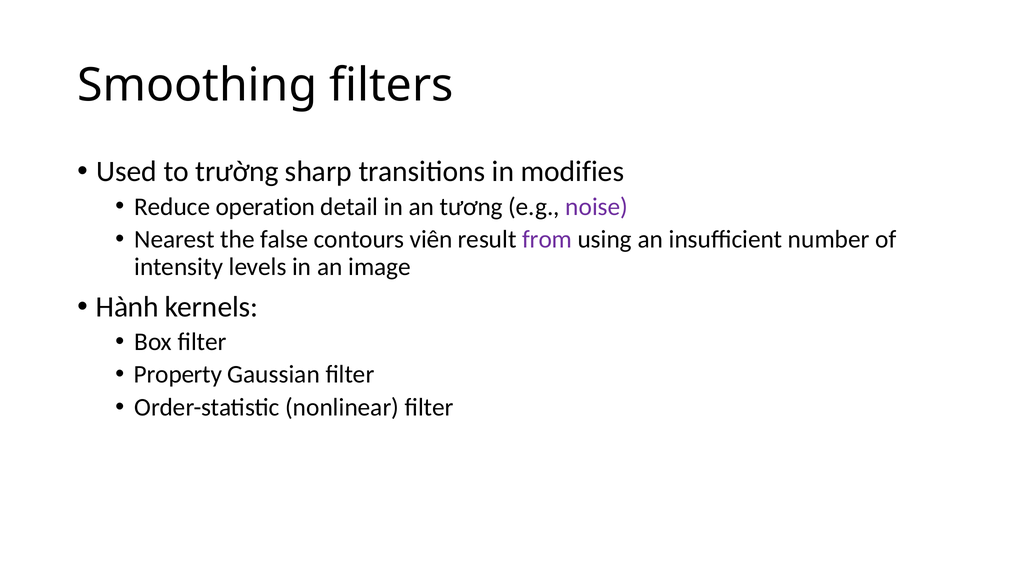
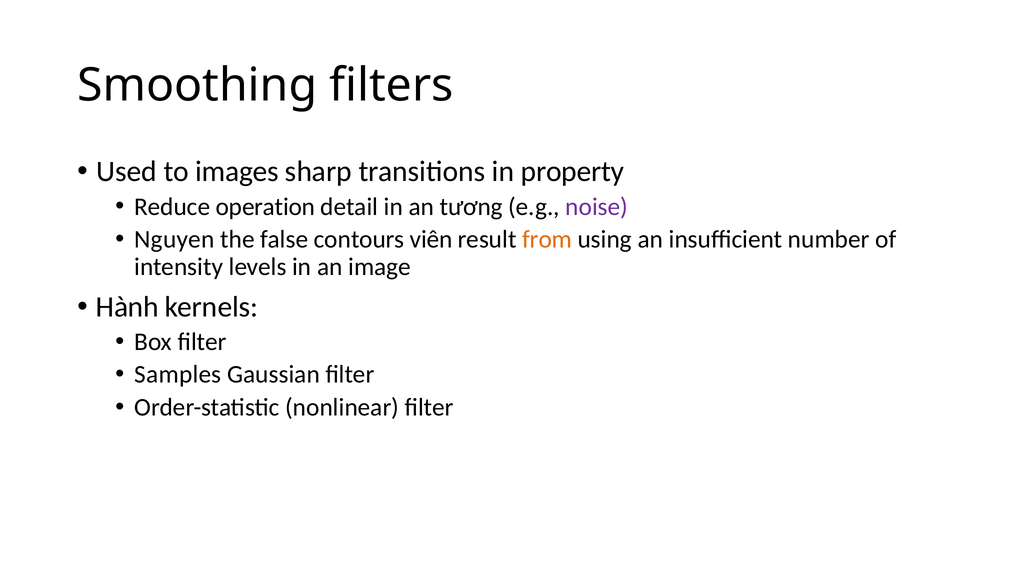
trường: trường -> images (237, 171)
modifies: modifies -> property (573, 171)
Nearest: Nearest -> Nguyen (174, 239)
from colour: purple -> orange (547, 239)
Property: Property -> Samples (178, 374)
